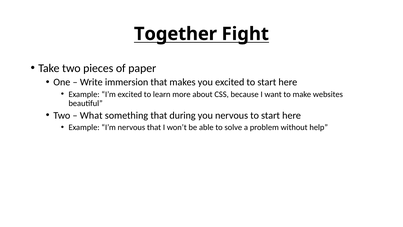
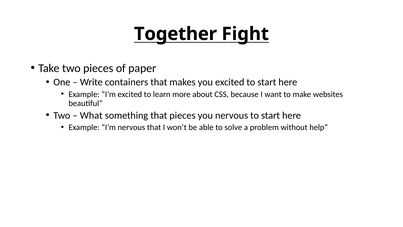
immersion: immersion -> containers (127, 82)
that during: during -> pieces (183, 115)
